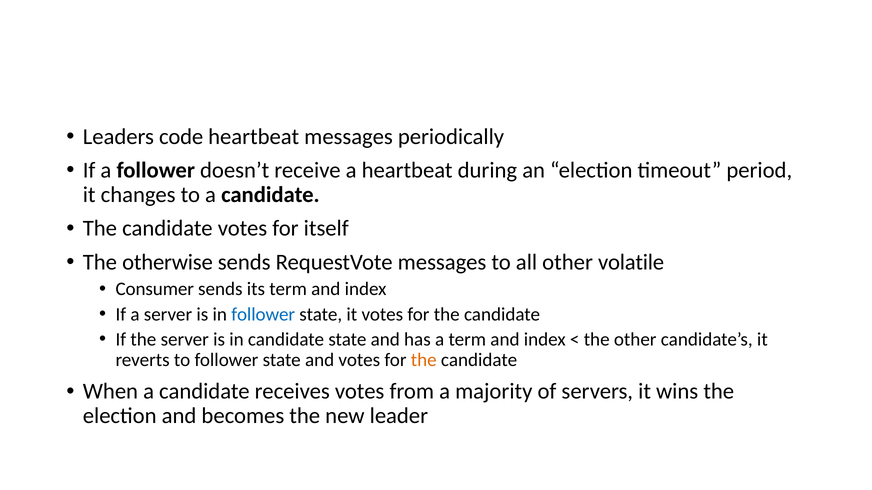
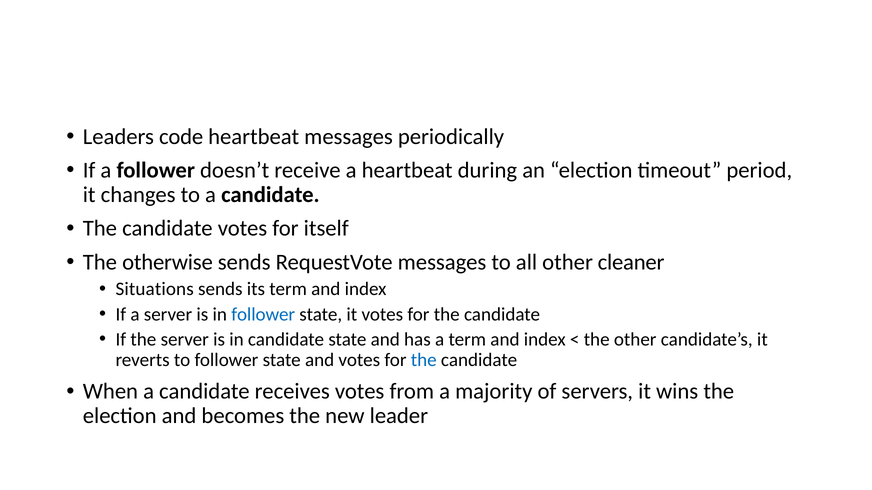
volatile: volatile -> cleaner (631, 262)
Consumer: Consumer -> Situations (155, 289)
the colour: orange -> blue (424, 360)
